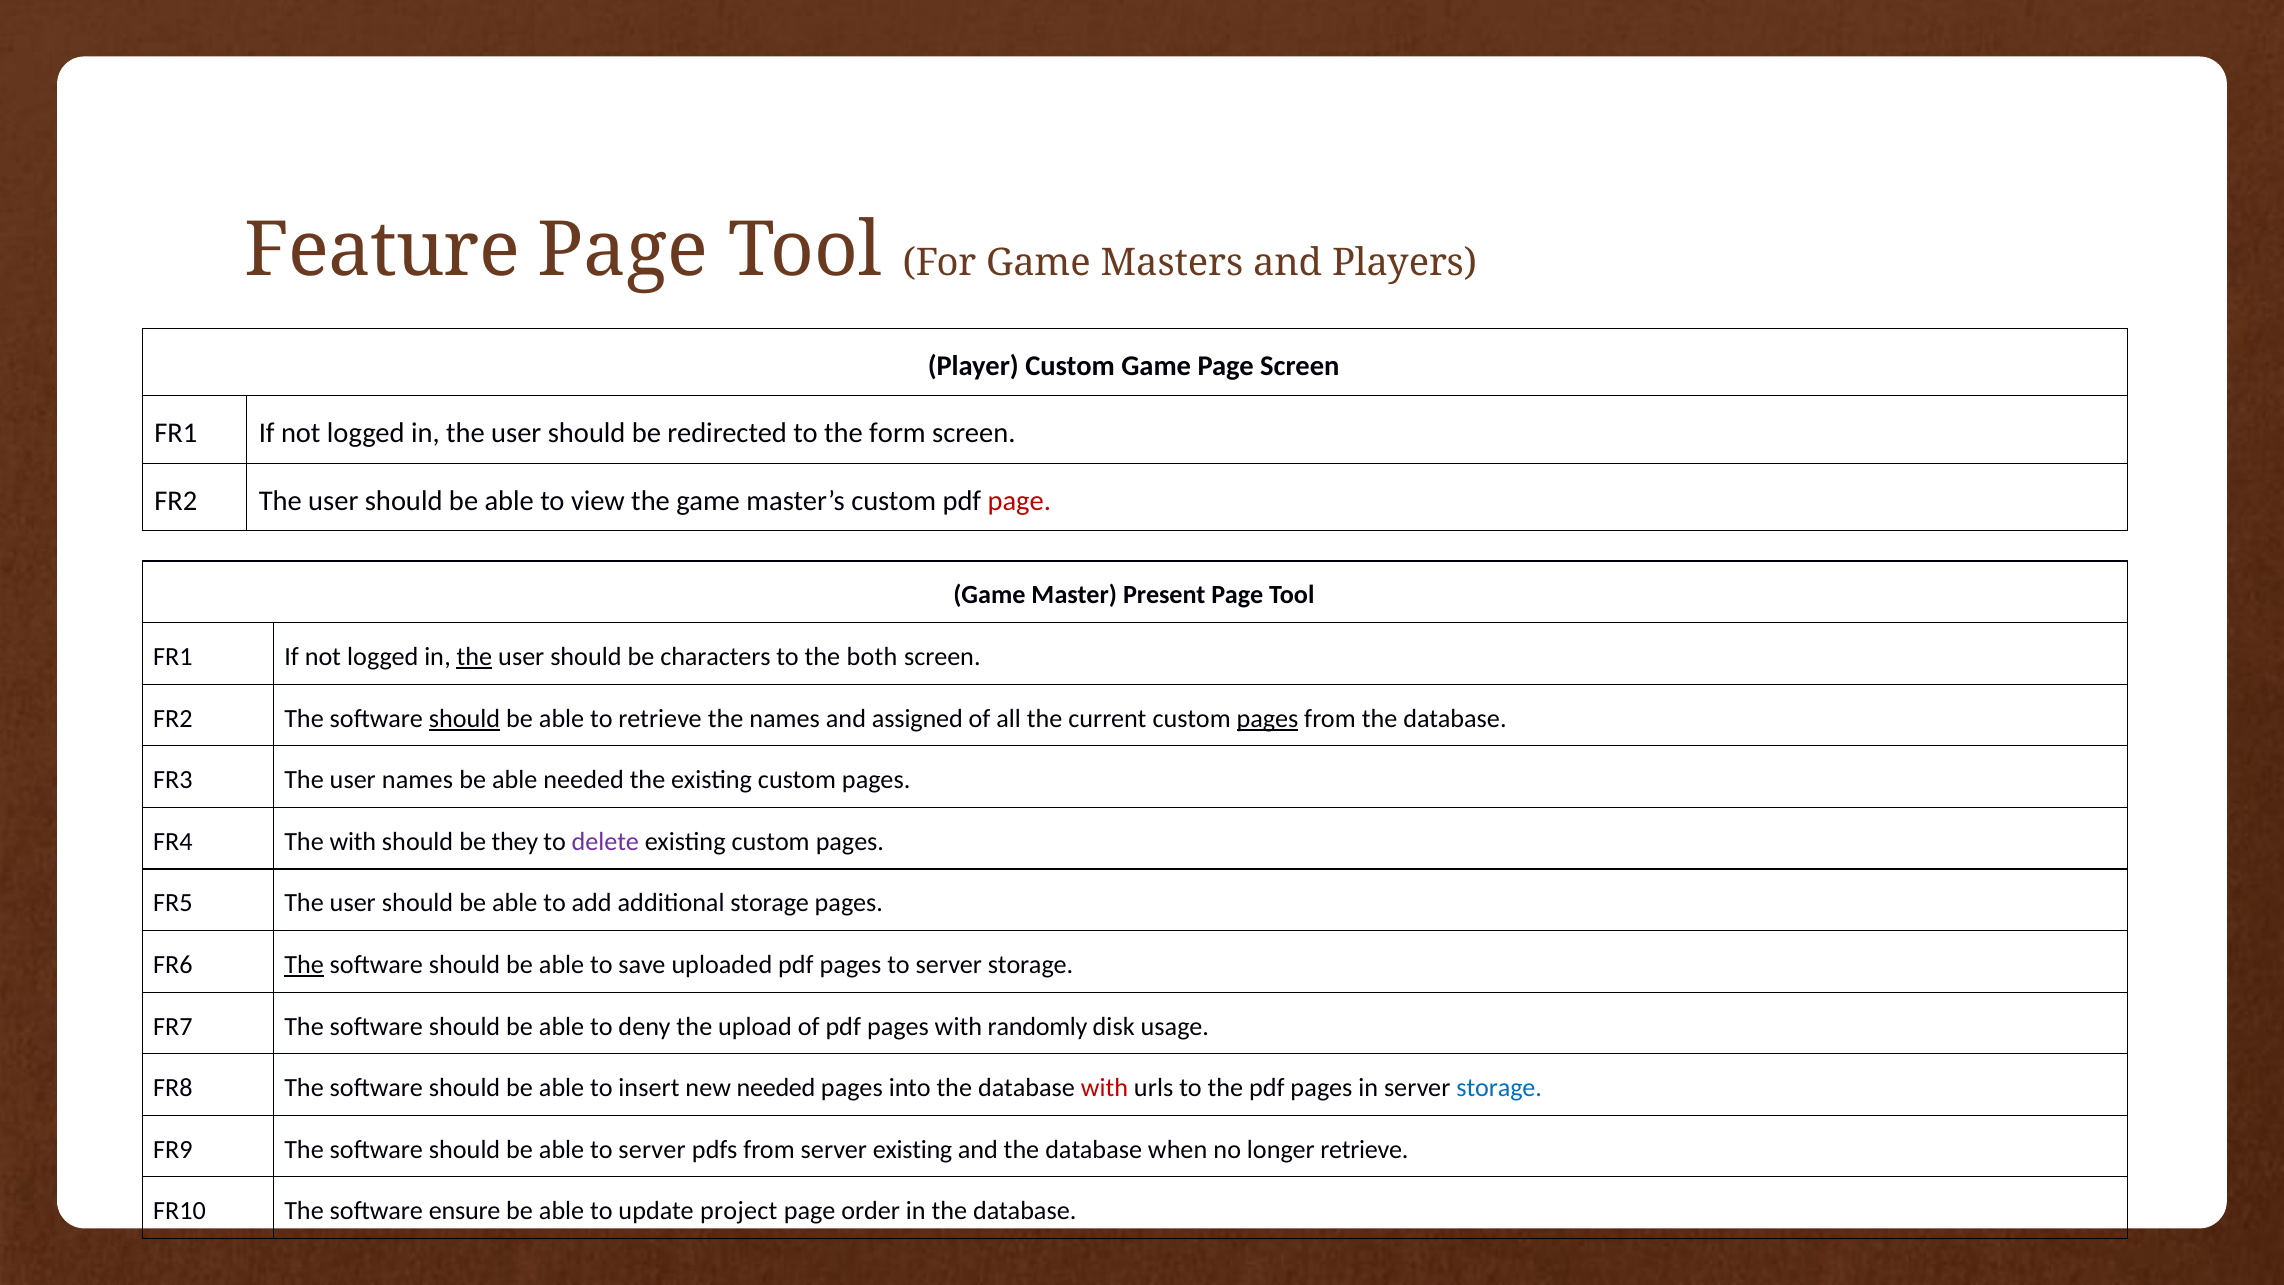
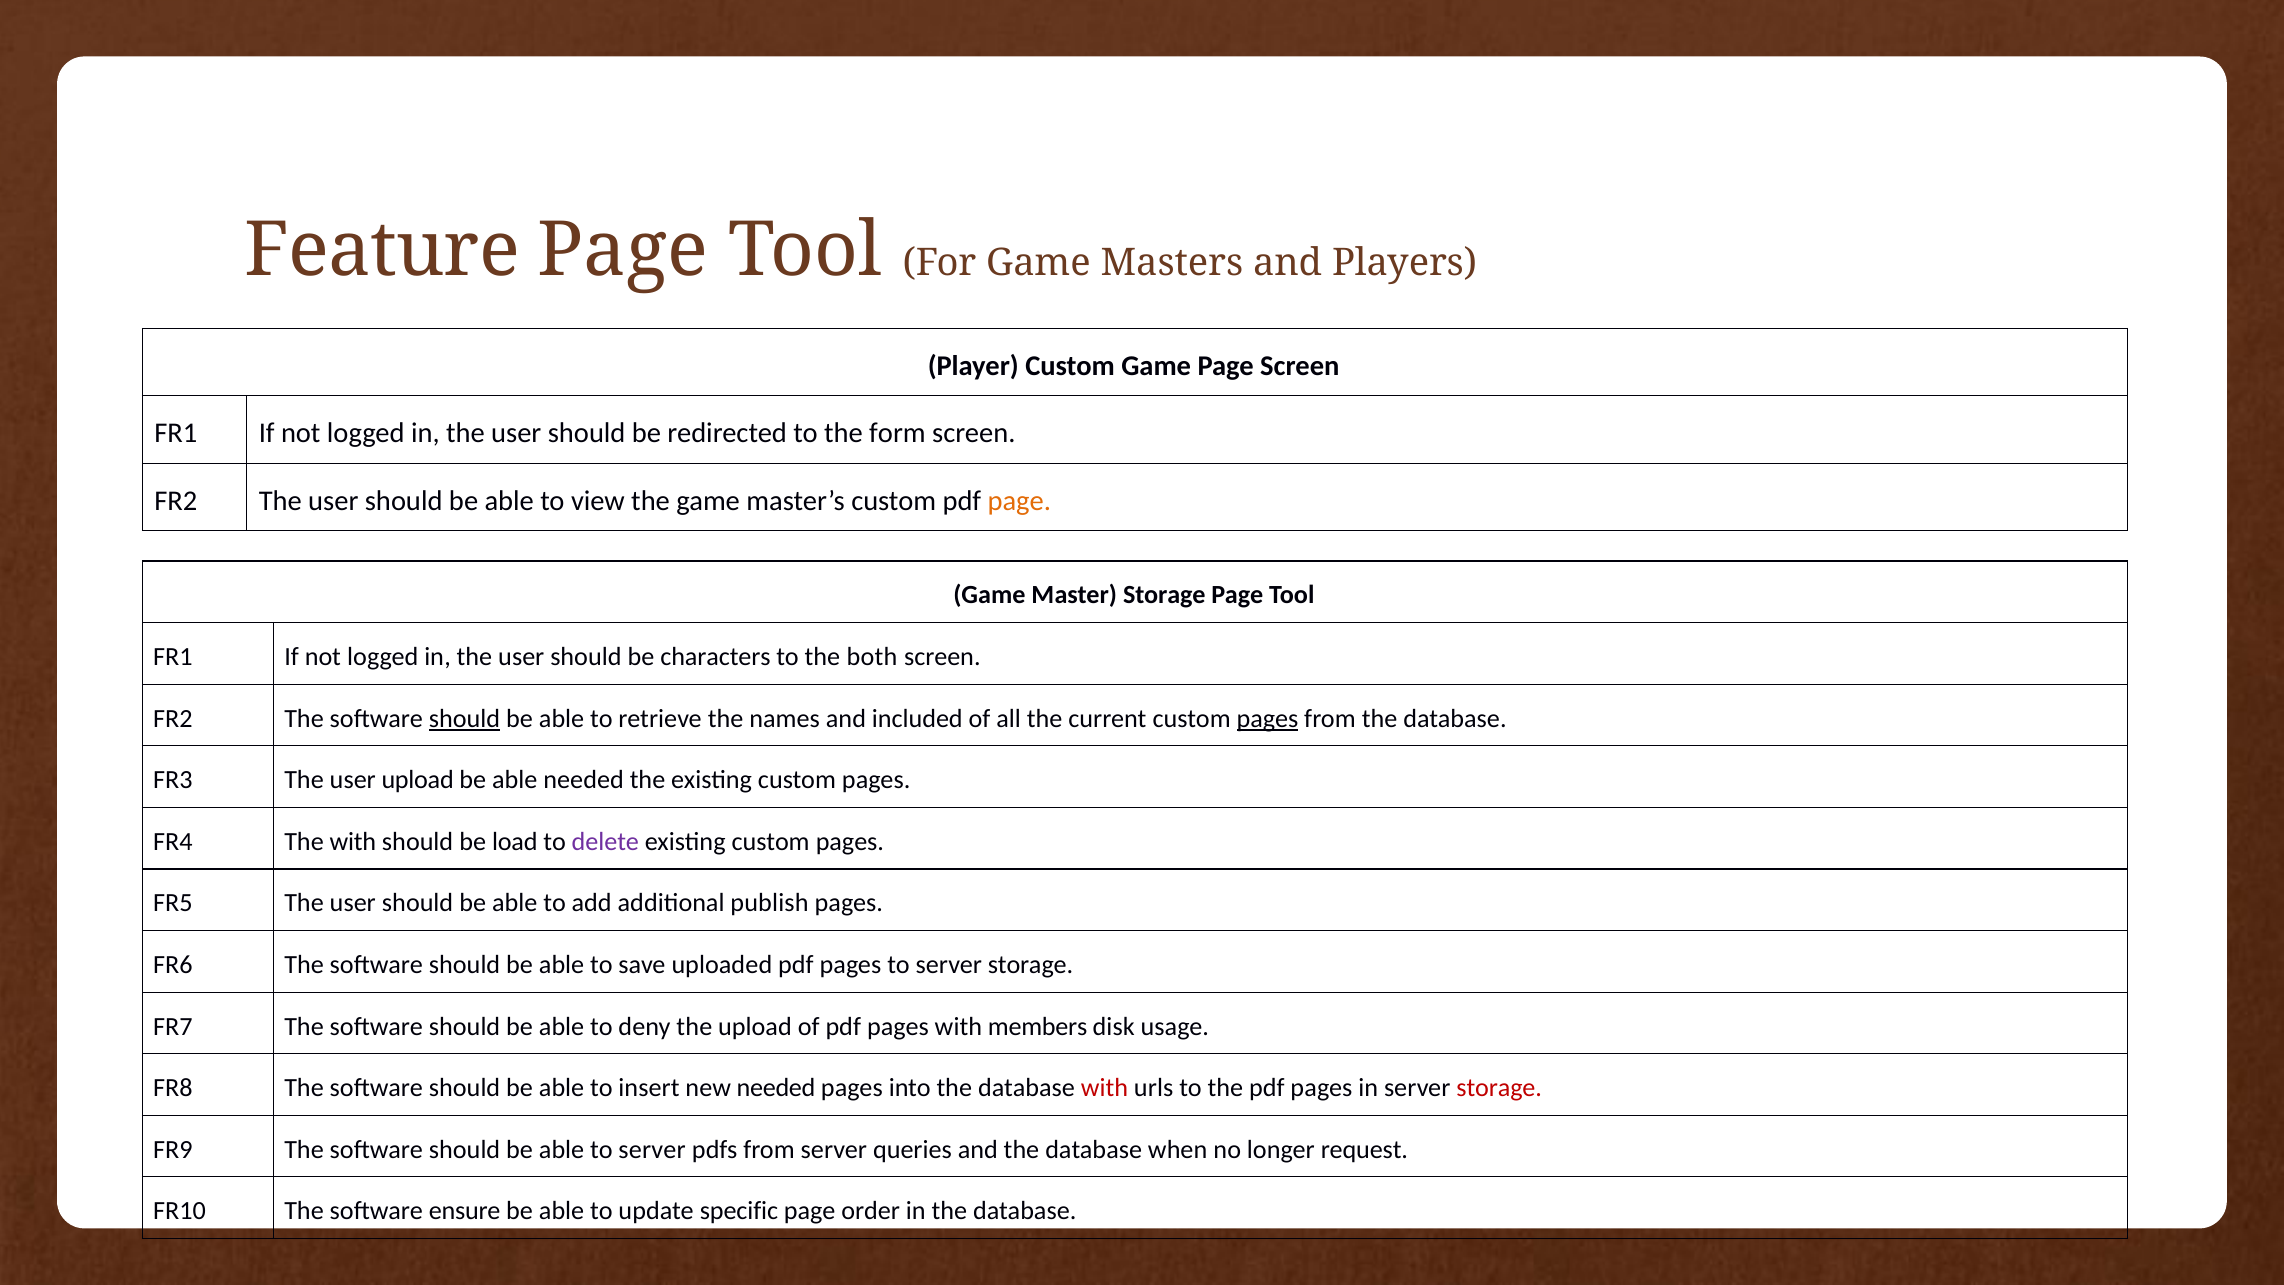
page colour: red -> orange (1019, 501)
Master Present: Present -> Storage (1164, 595)
the underline: present -> none (474, 657)
assigned: assigned -> included (917, 719)
user names: names -> upload (418, 780)
they: they -> load (515, 842)
additional storage: storage -> publish (769, 903)
The underline: present -> none (304, 965)
randomly: randomly -> members (1038, 1027)
storage colour: blue -> red (1499, 1088)
server existing: existing -> queries (912, 1150)
longer retrieve: retrieve -> request (1364, 1150)
project: project -> specific (739, 1211)
